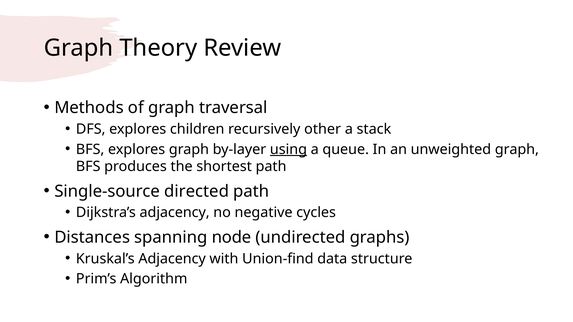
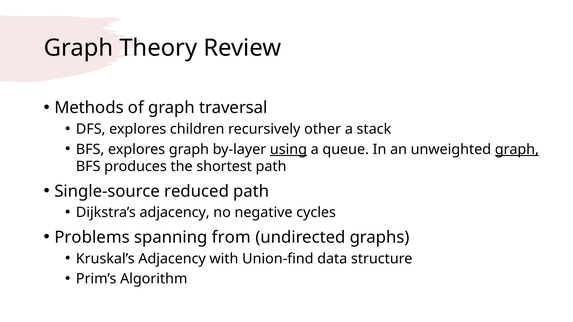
graph underline: none -> present (517, 149)
directed: directed -> reduced (197, 191)
Distances: Distances -> Problems (92, 238)
node: node -> from (231, 238)
